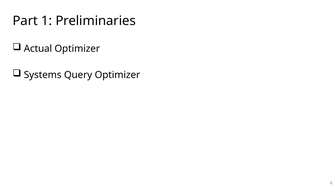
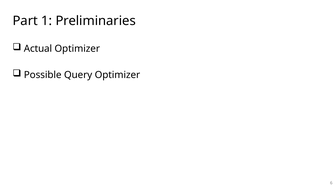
Systems: Systems -> Possible (43, 75)
